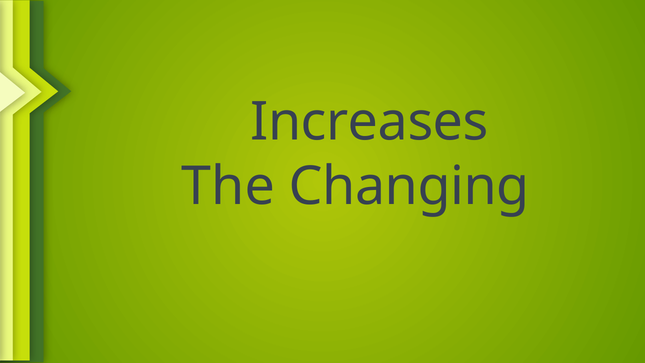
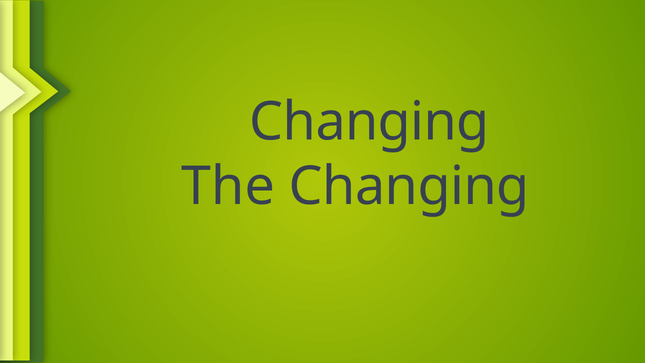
Increases: Increases -> Changing (369, 122)
